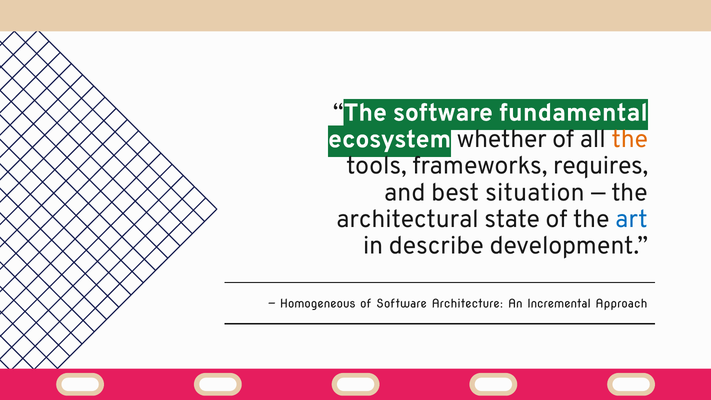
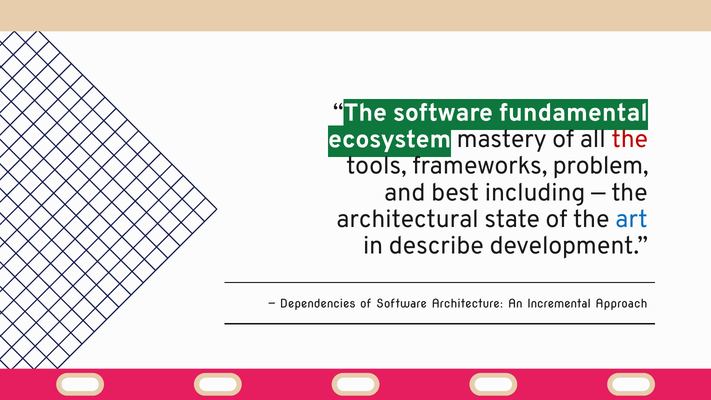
whether: whether -> mastery (502, 139)
the colour: orange -> red (630, 139)
requires: requires -> problem (601, 166)
situation: situation -> including (535, 192)
Homogeneous: Homogeneous -> Dependencies (318, 304)
